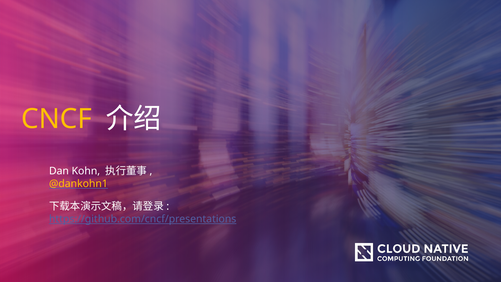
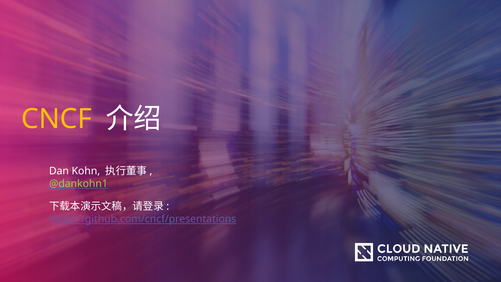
@dankohn1 colour: yellow -> light green (78, 183)
